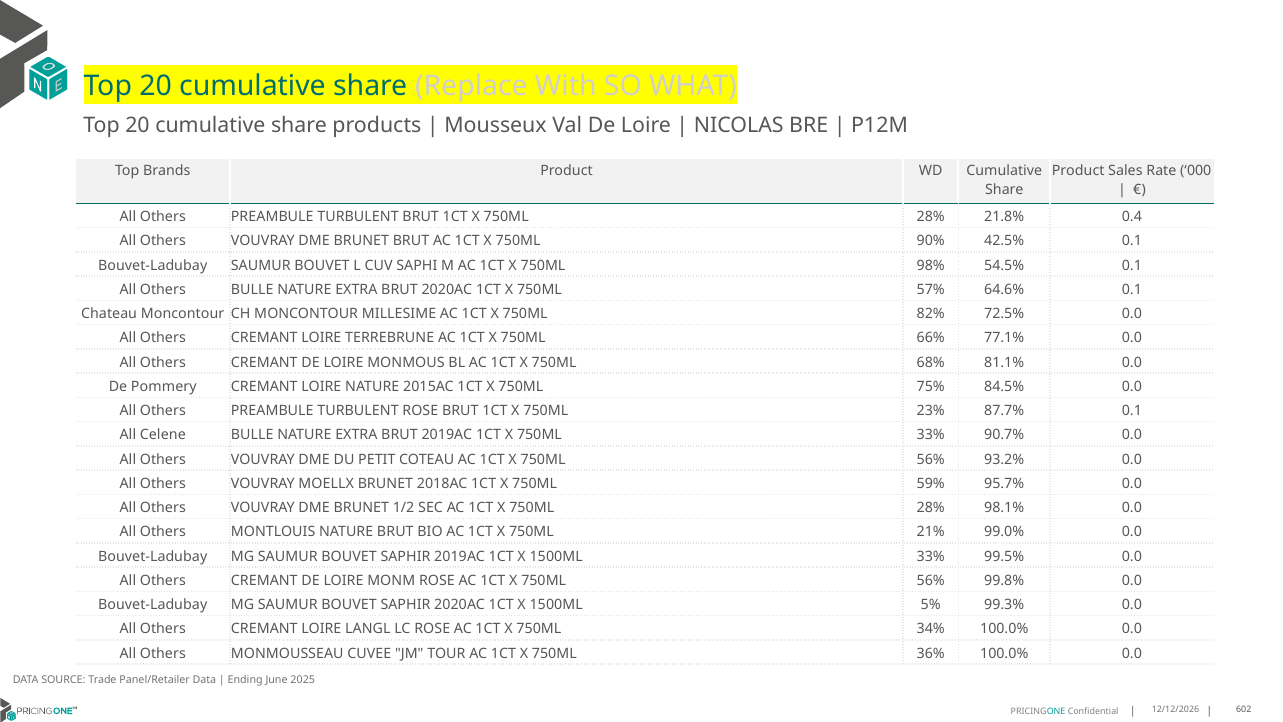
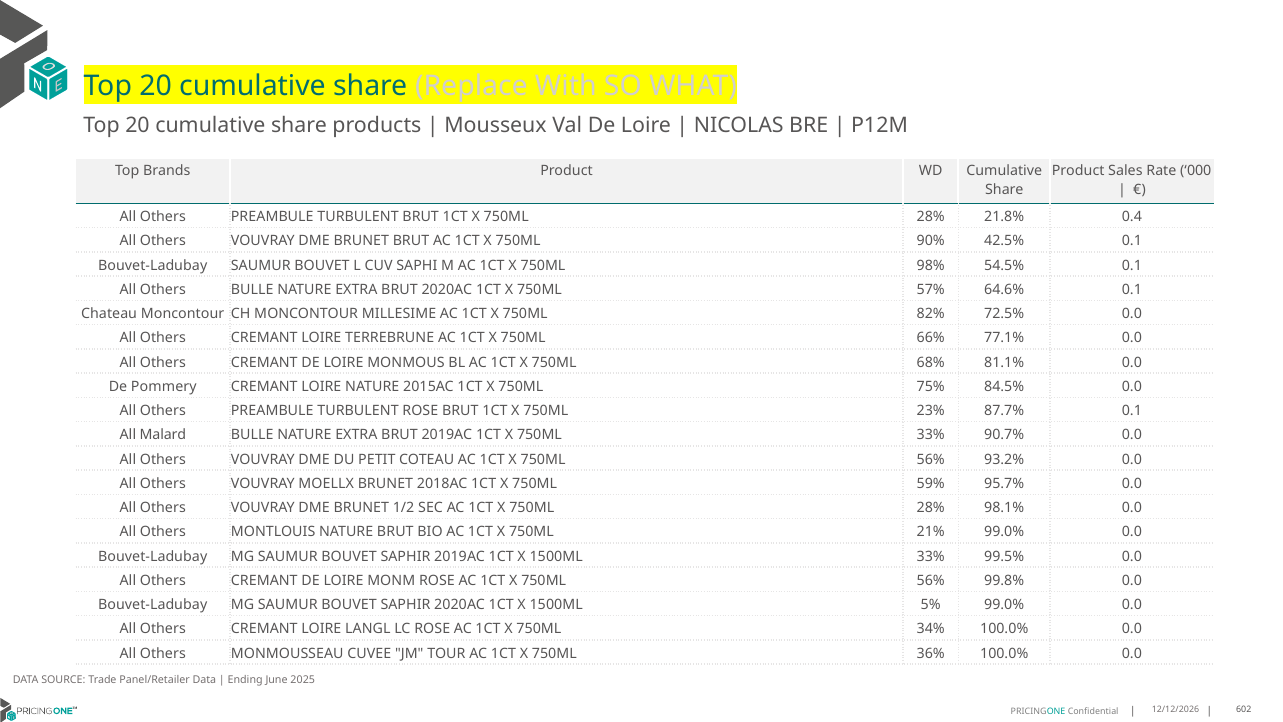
Celene: Celene -> Malard (163, 435)
5% 99.3%: 99.3% -> 99.0% (1004, 605)
